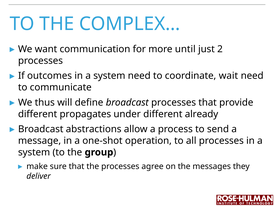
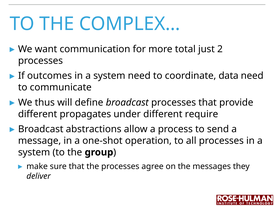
until: until -> total (185, 49)
wait: wait -> data (229, 76)
already: already -> require (202, 114)
